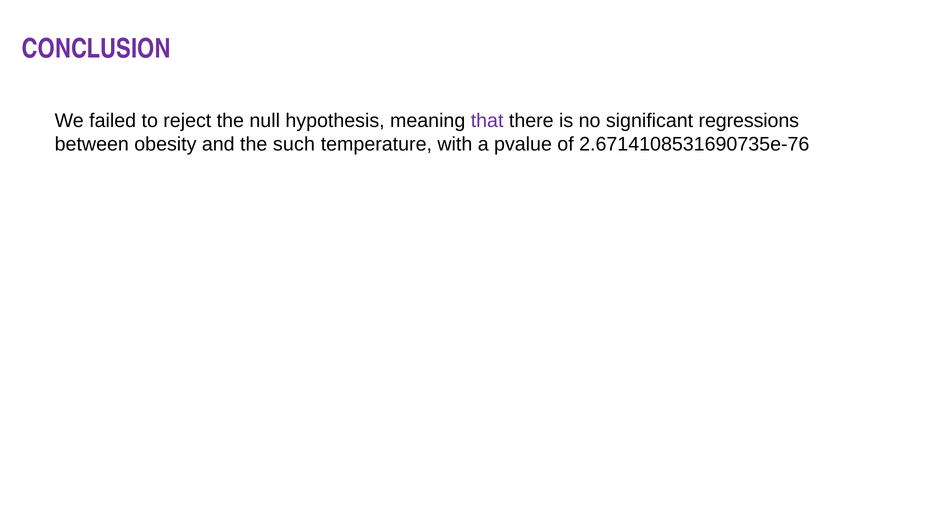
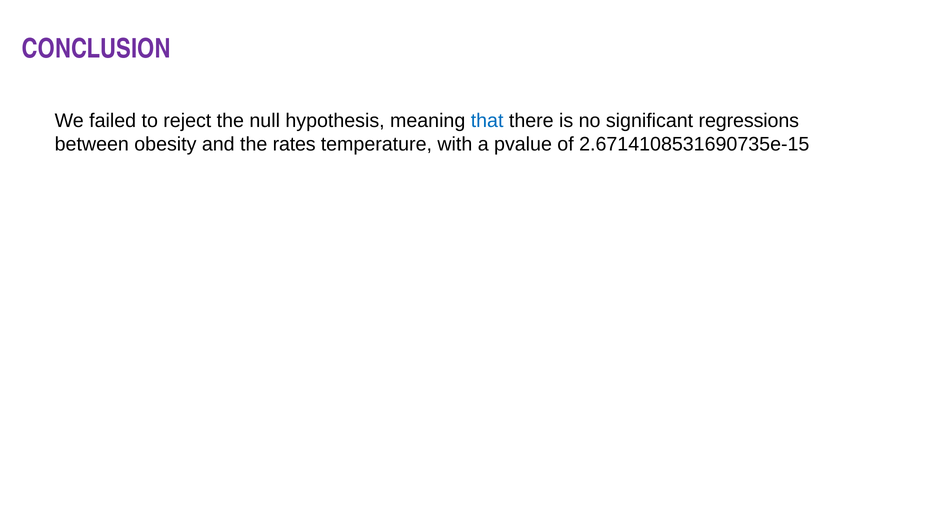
that colour: purple -> blue (487, 120)
such: such -> rates (294, 144)
2.6714108531690735e-76: 2.6714108531690735e-76 -> 2.6714108531690735e-15 (694, 144)
